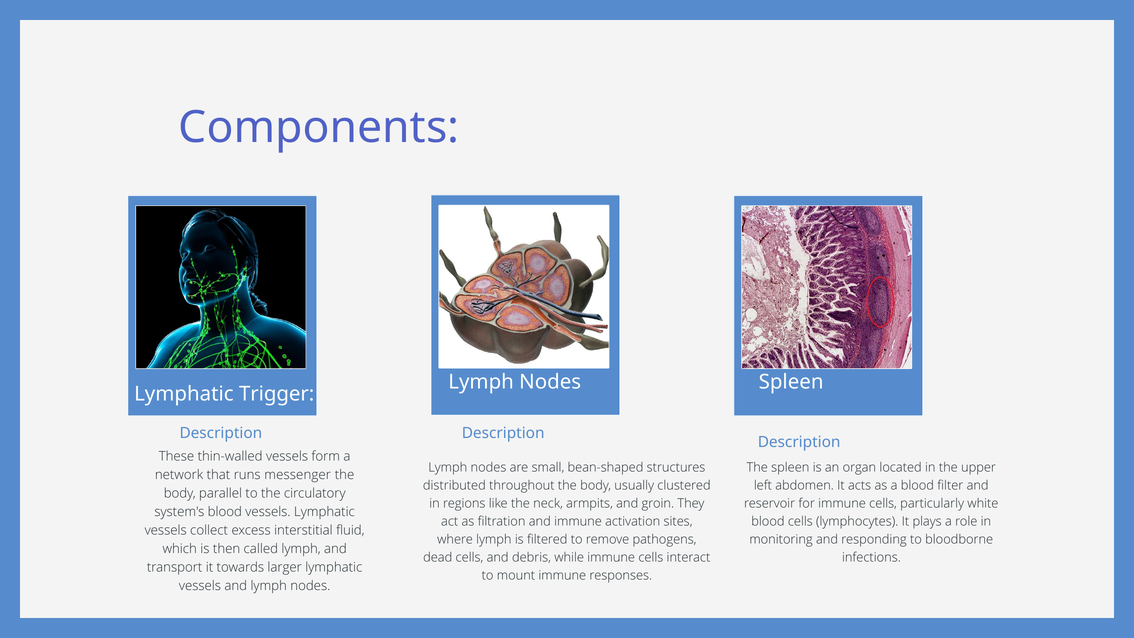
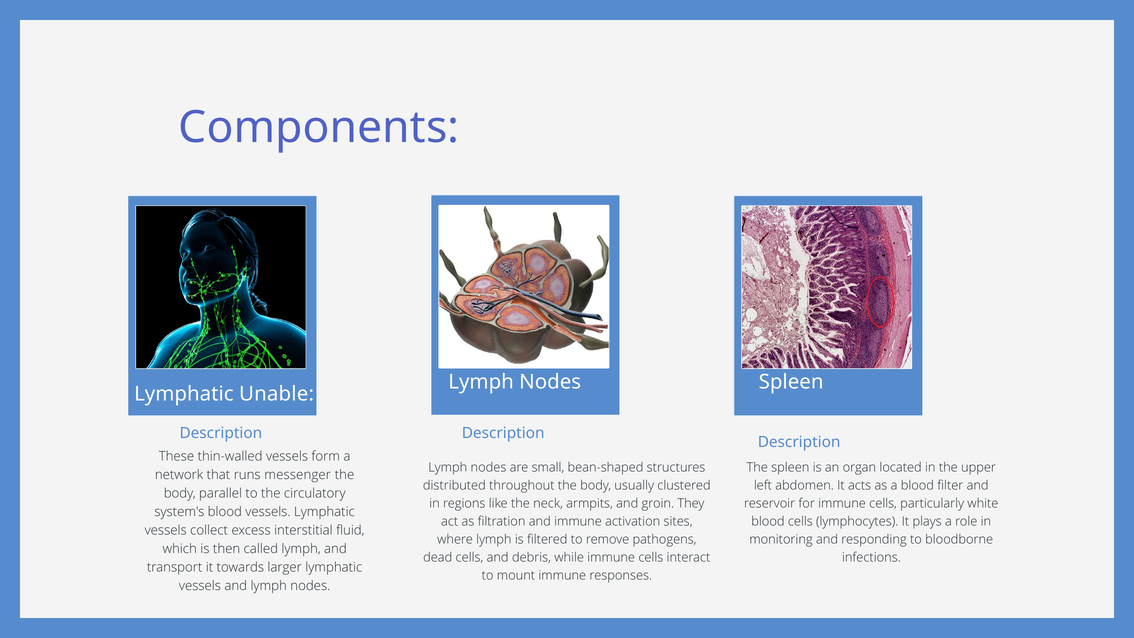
Trigger: Trigger -> Unable (277, 394)
